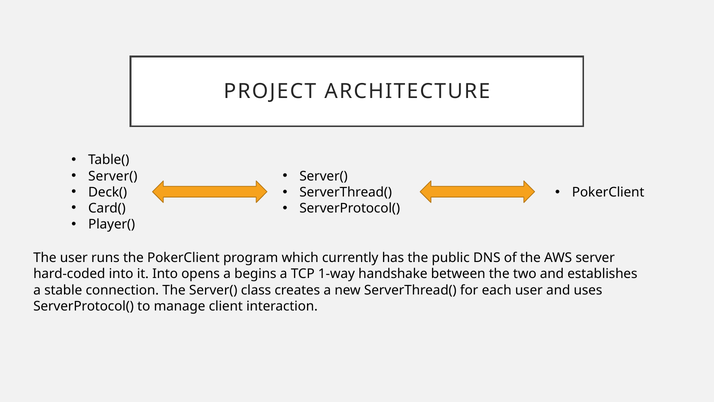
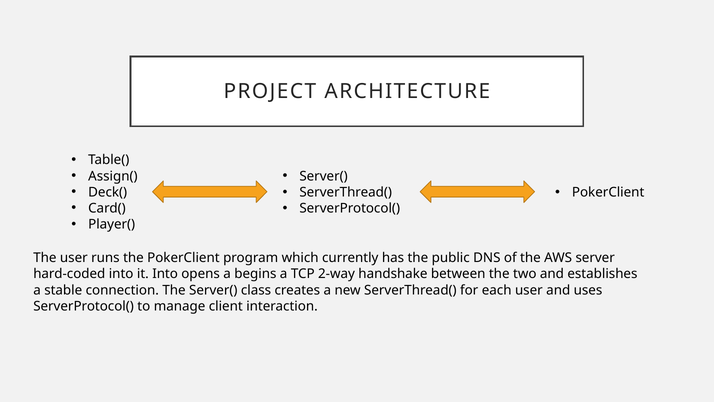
Server(: Server( -> Assign( (113, 176)
1-way: 1-way -> 2-way (336, 274)
